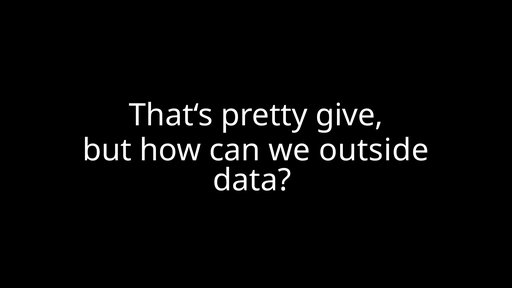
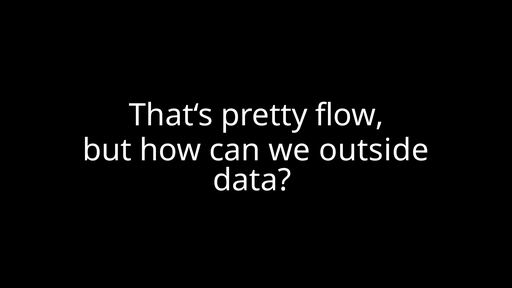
give: give -> flow (349, 115)
